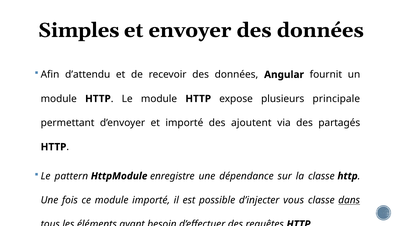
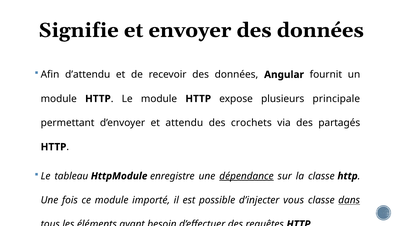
Simples: Simples -> Signifie (79, 30)
et importé: importé -> attendu (184, 123)
ajoutent: ajoutent -> crochets (251, 123)
pattern: pattern -> tableau (71, 176)
dépendance underline: none -> present (246, 176)
